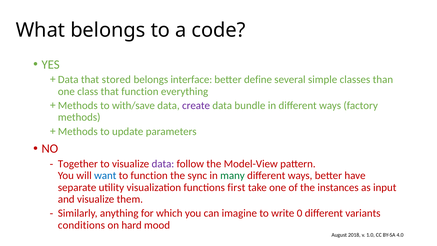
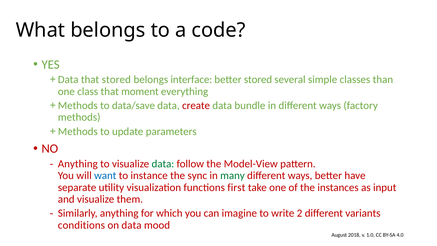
better define: define -> stored (258, 80)
that function: function -> moment (140, 91)
with/save: with/save -> data/save (133, 105)
create colour: purple -> red (196, 105)
Together: Together -> Anything (78, 164)
data colour: purple -> green (163, 164)
to function: function -> instance (149, 175)
0: 0 -> 2 (300, 213)
on hard: hard -> data (132, 225)
